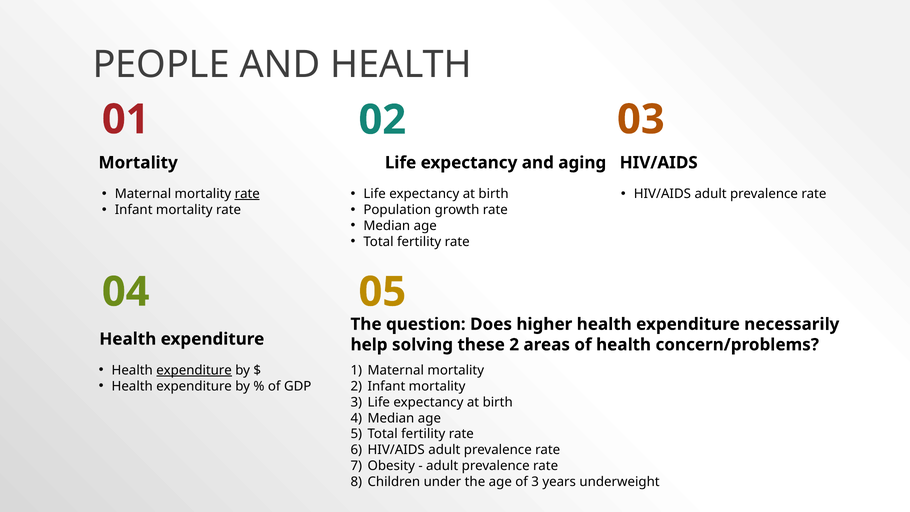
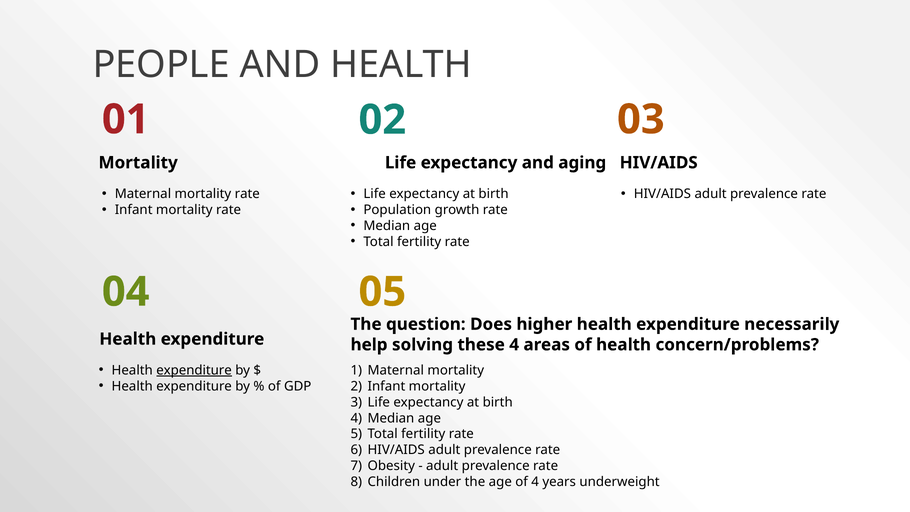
rate underline: present -> none (247, 194)
these 2: 2 -> 4 (514, 345)
of 3: 3 -> 4 (535, 482)
